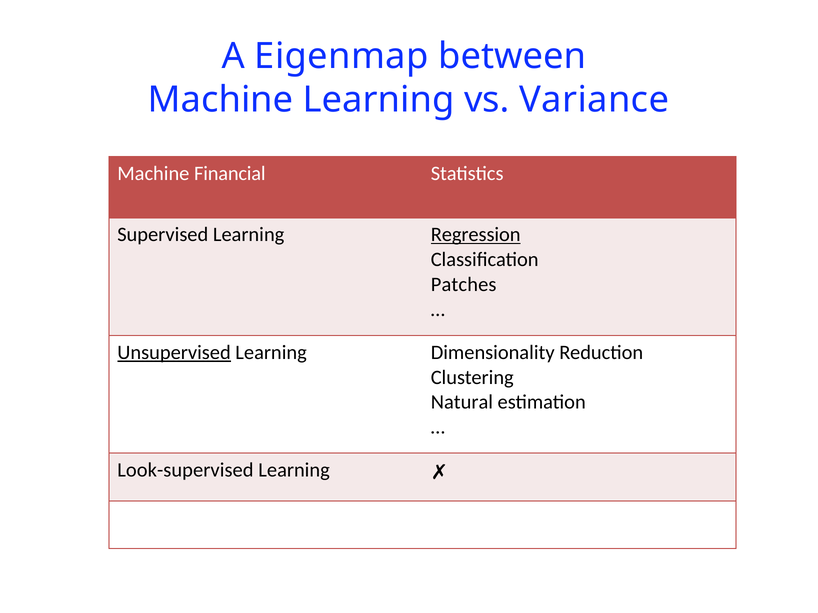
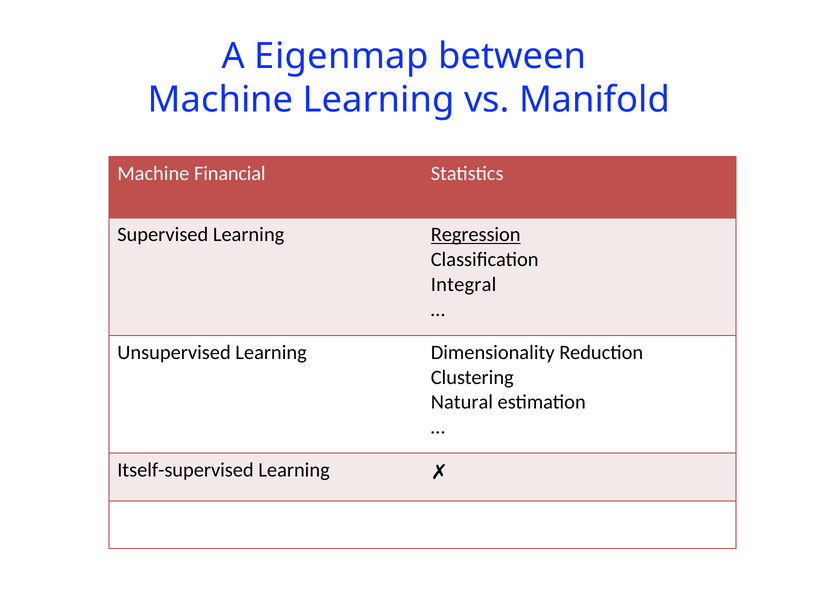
Variance: Variance -> Manifold (594, 100)
Patches: Patches -> Integral (464, 285)
Unsupervised underline: present -> none (174, 353)
Look-supervised: Look-supervised -> Itself-supervised (185, 470)
